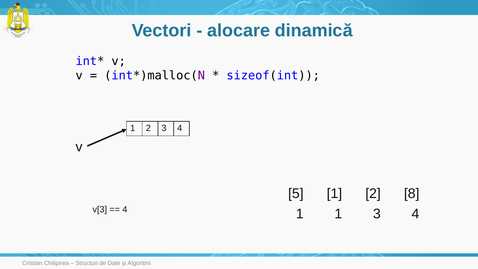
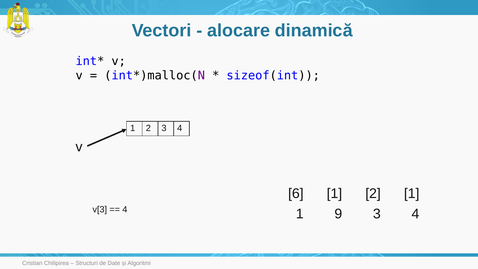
5: 5 -> 6 (296, 194)
2 8: 8 -> 1 (412, 194)
1 1: 1 -> 9 (338, 214)
